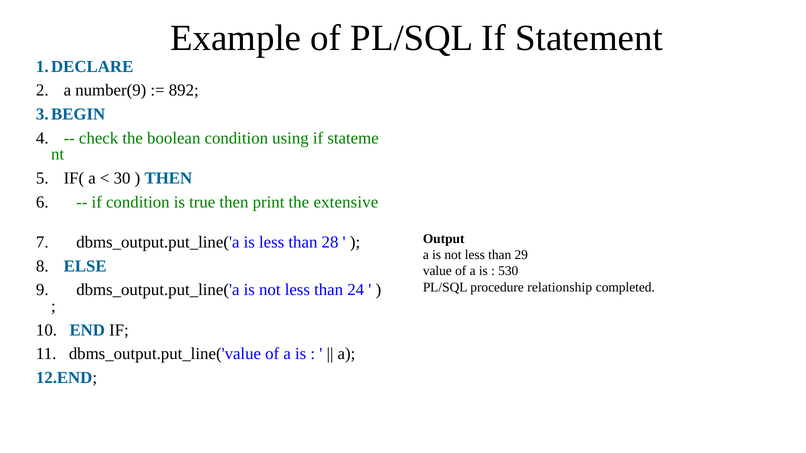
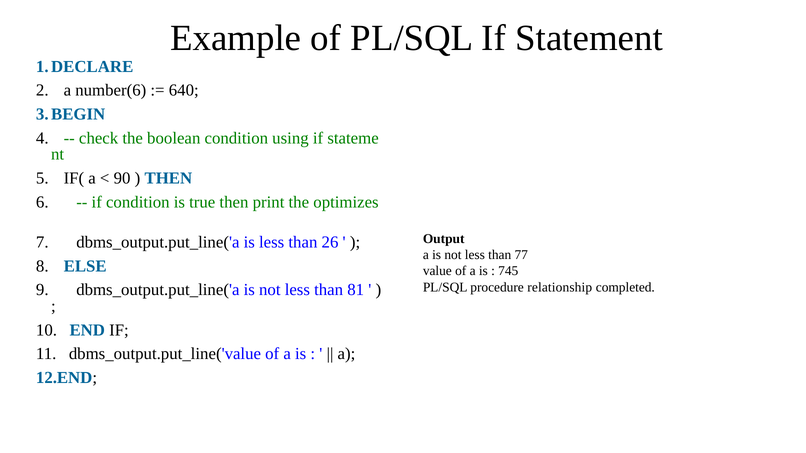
number(9: number(9 -> number(6 (111, 90)
892: 892 -> 640 (184, 90)
30: 30 -> 90 (122, 178)
extensive: extensive -> optimizes (346, 202)
28: 28 -> 26 (330, 242)
29: 29 -> 77 (521, 255)
530: 530 -> 745 (508, 271)
24: 24 -> 81 (356, 290)
